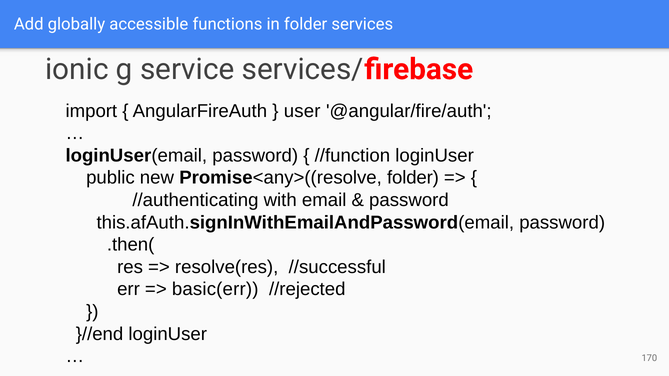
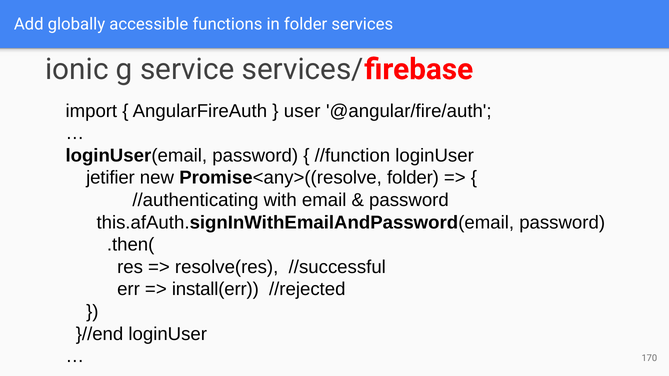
public: public -> jetifier (110, 178)
basic(err: basic(err -> install(err (215, 290)
